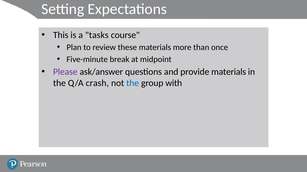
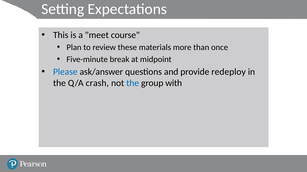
tasks: tasks -> meet (97, 35)
Please colour: purple -> blue (65, 72)
provide materials: materials -> redeploy (229, 72)
